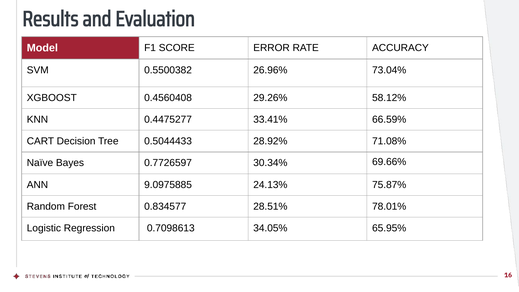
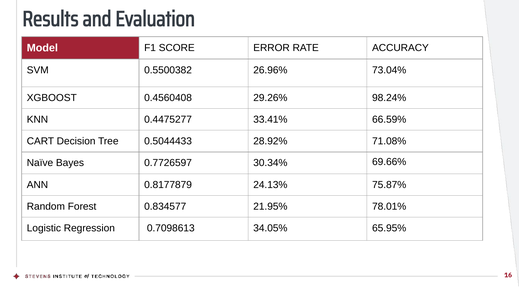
58.12%: 58.12% -> 98.24% (389, 98)
9.0975885: 9.0975885 -> 0.8177879 (168, 185)
28.51%: 28.51% -> 21.95% (270, 206)
